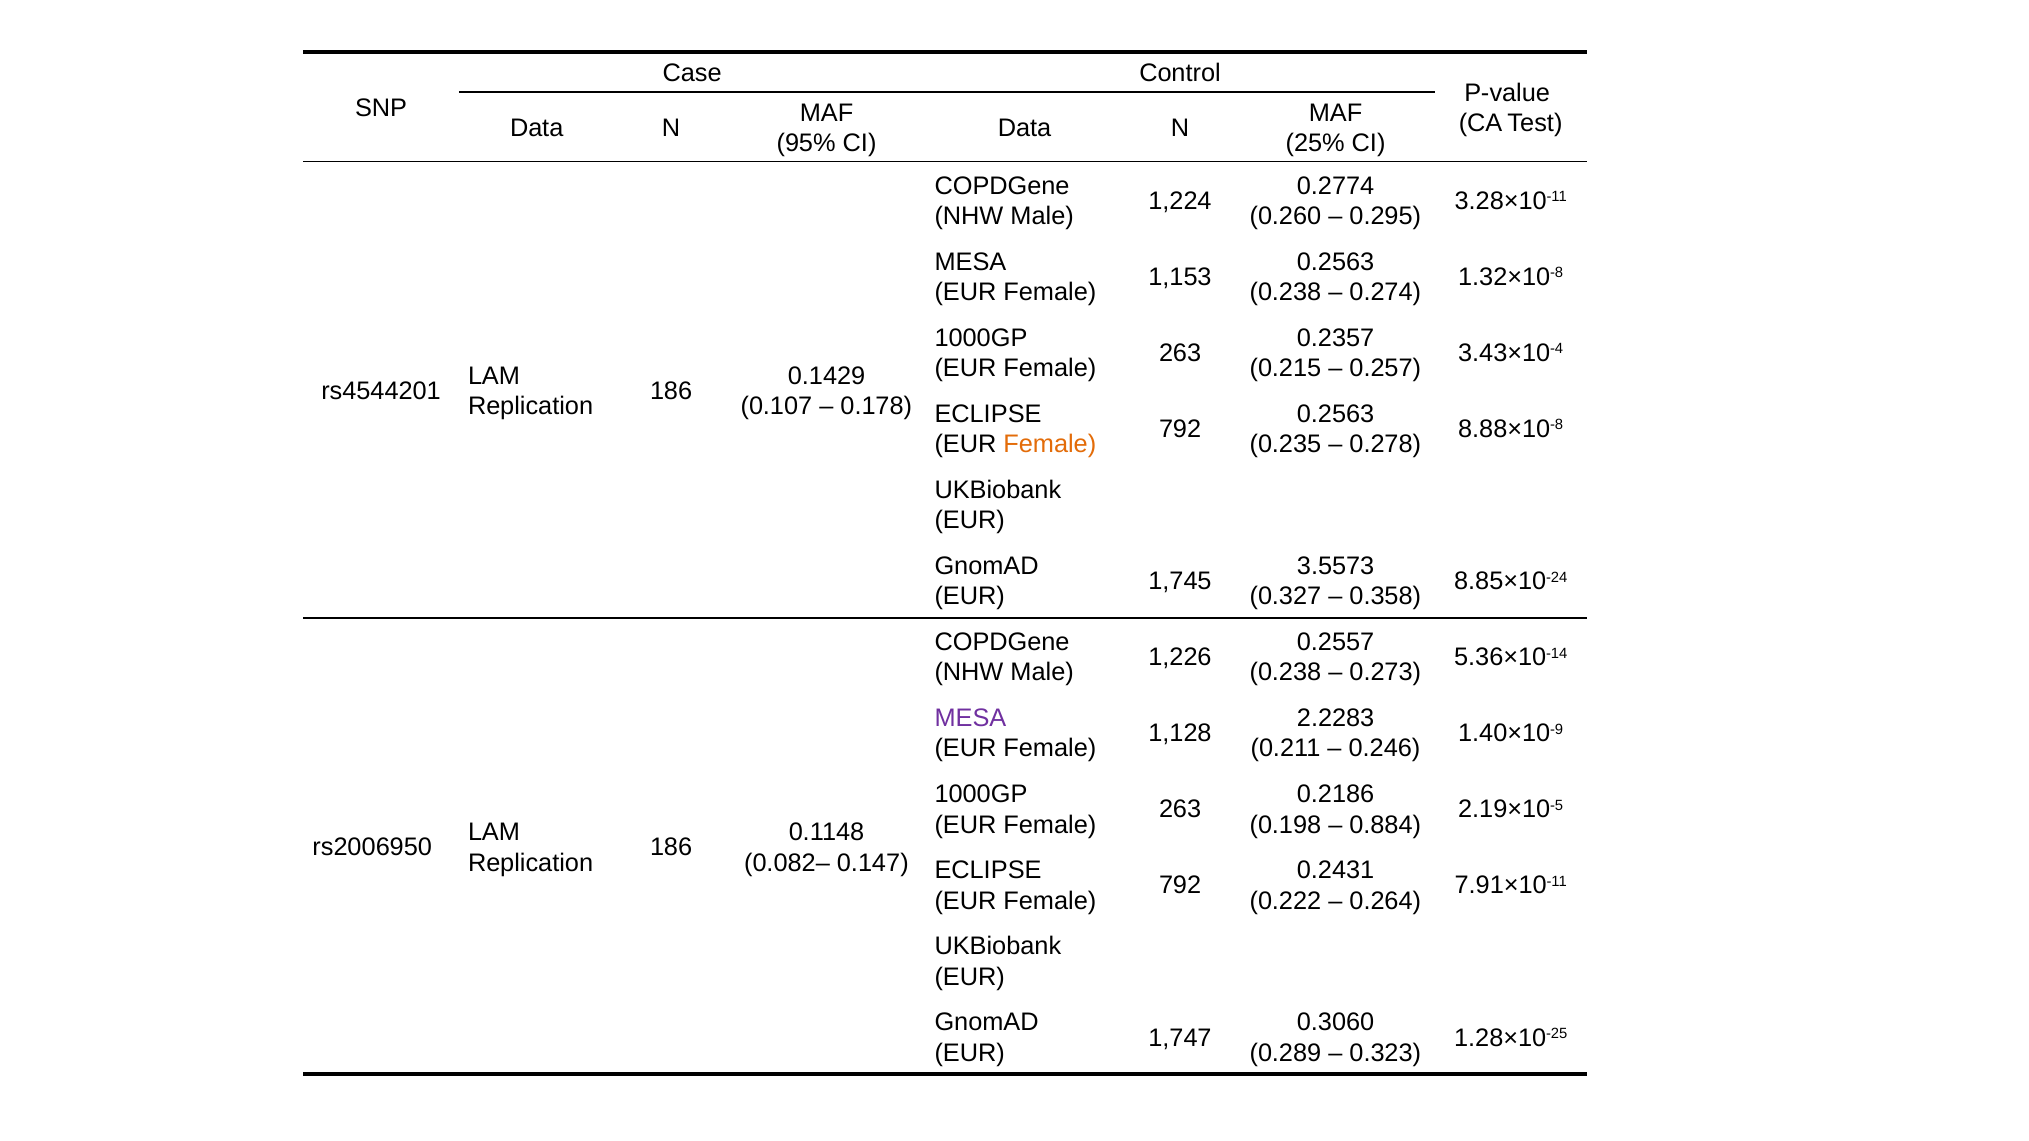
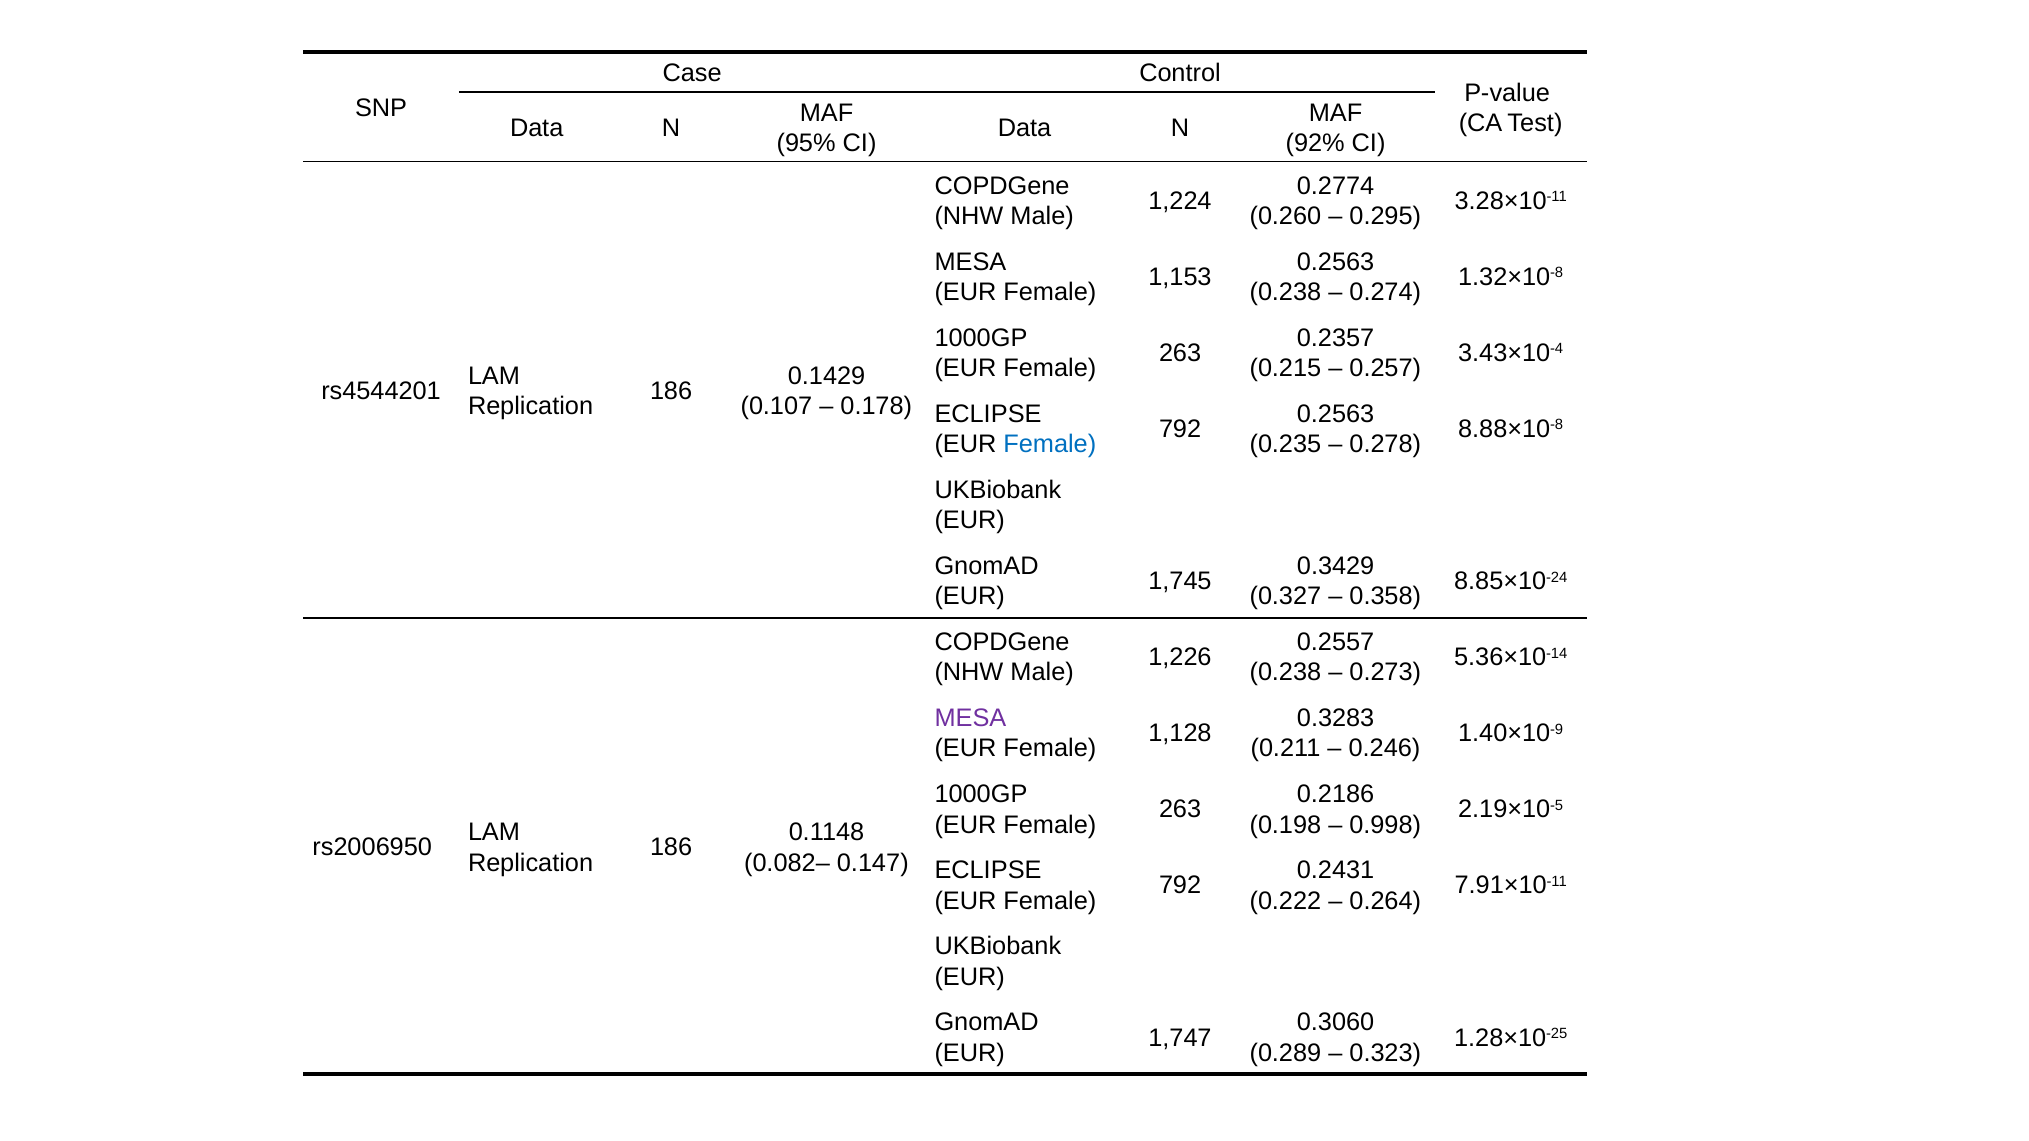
25%: 25% -> 92% (1315, 143)
Female colour: orange -> blue (1050, 444)
3.5573: 3.5573 -> 0.3429 (1336, 566)
2.2283: 2.2283 -> 0.3283 (1336, 718)
0.884: 0.884 -> 0.998 (1385, 825)
